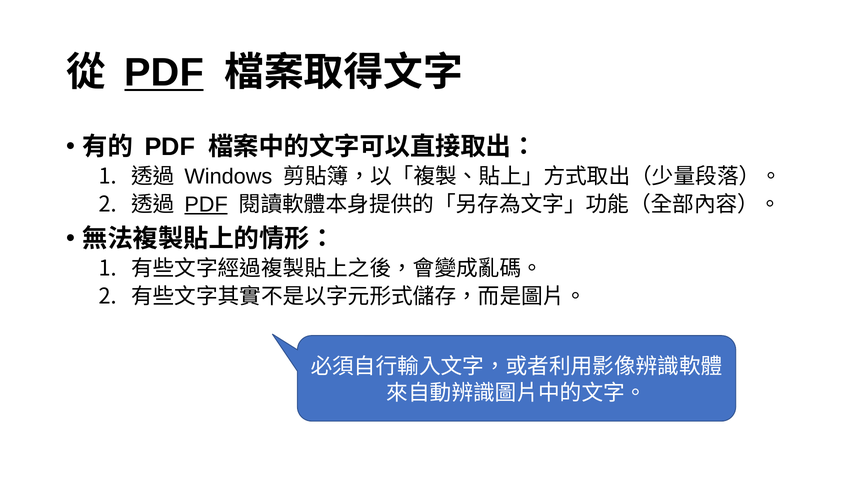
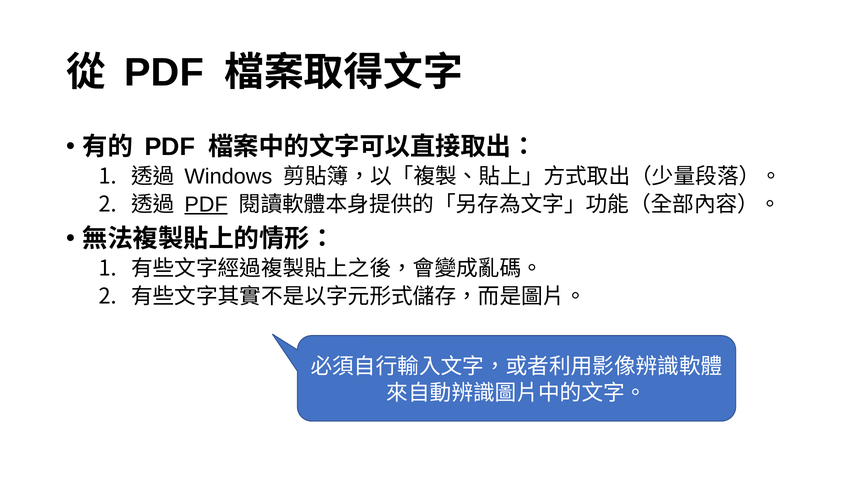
PDF underline: present -> none (164, 73)
